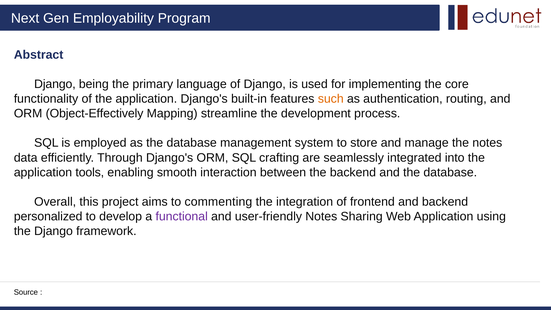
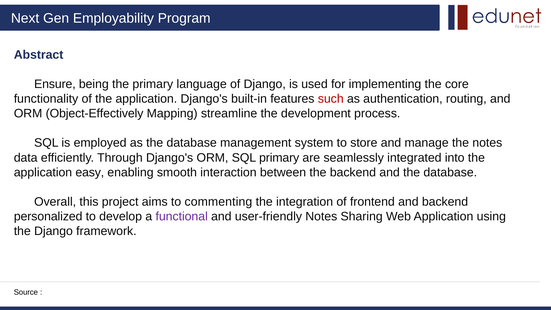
Django: Django -> Ensure (55, 84)
such colour: orange -> red (331, 99)
SQL crafting: crafting -> primary (279, 158)
tools: tools -> easy (90, 172)
